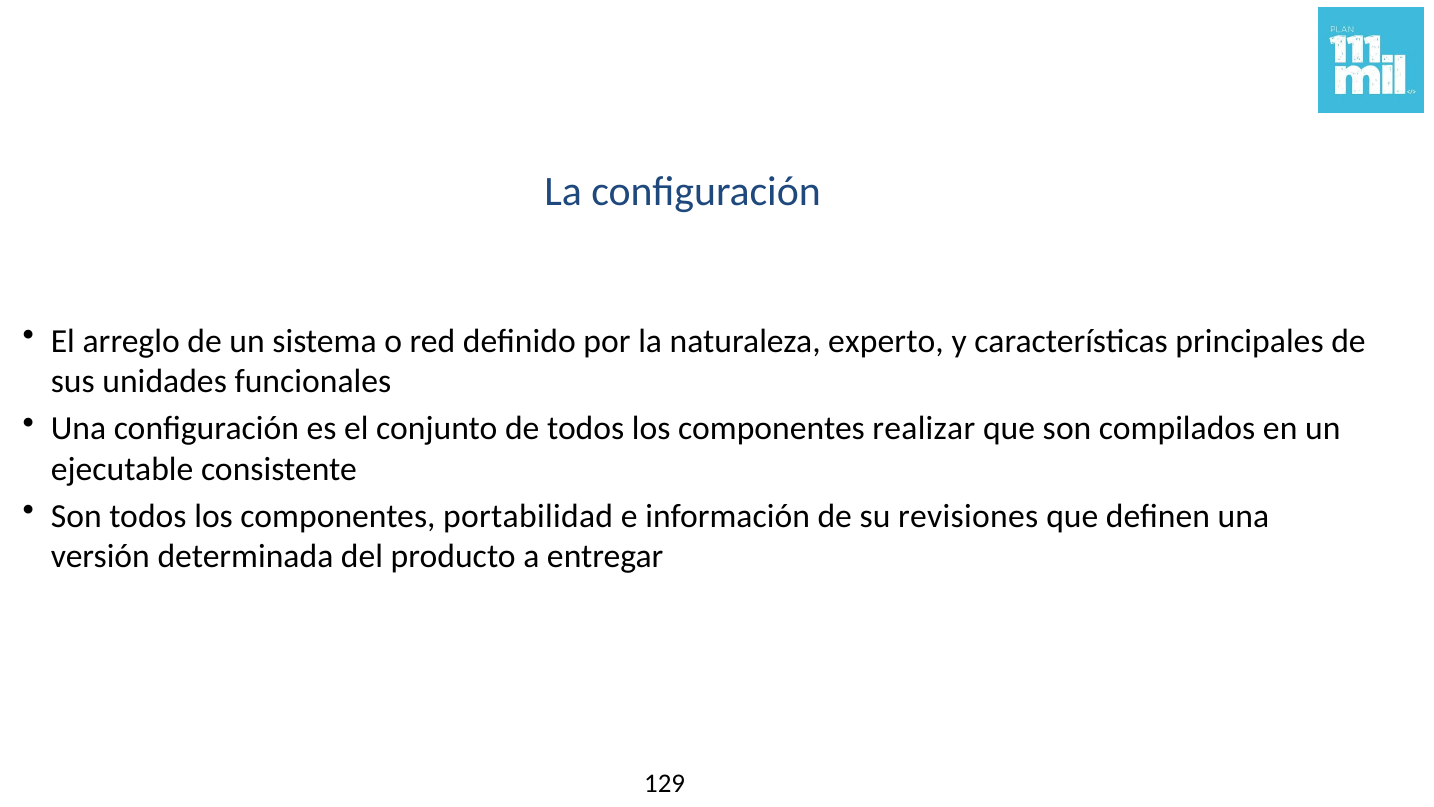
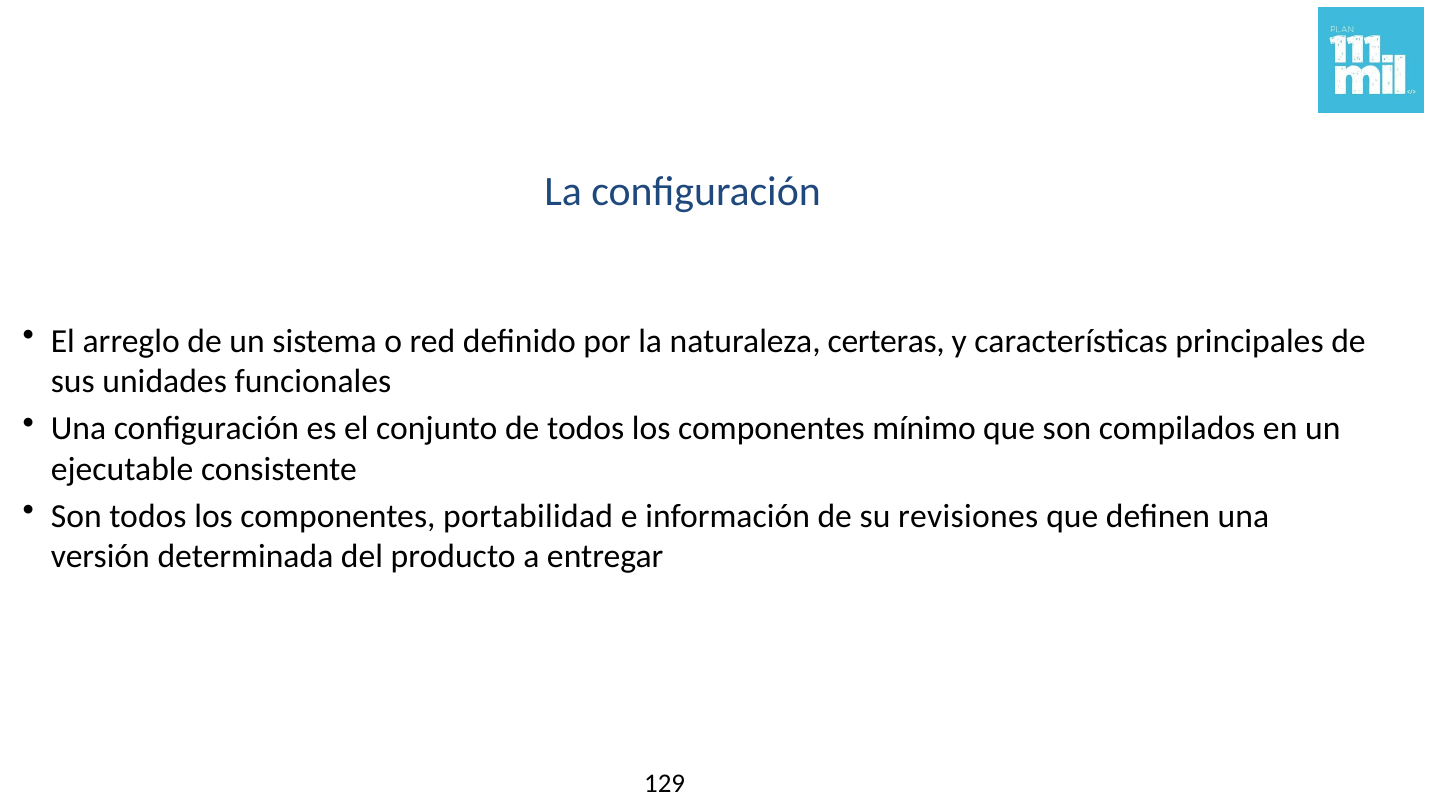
experto: experto -> certeras (886, 341)
realizar: realizar -> mínimo (924, 429)
